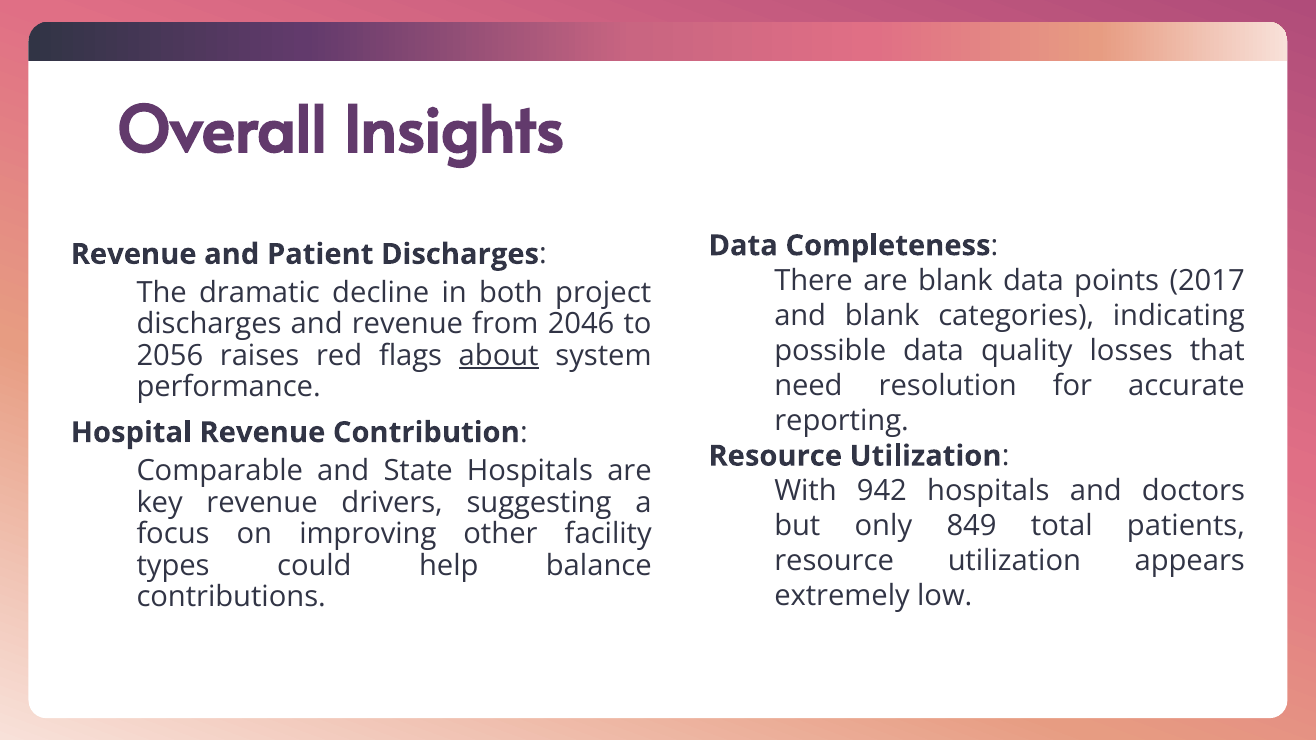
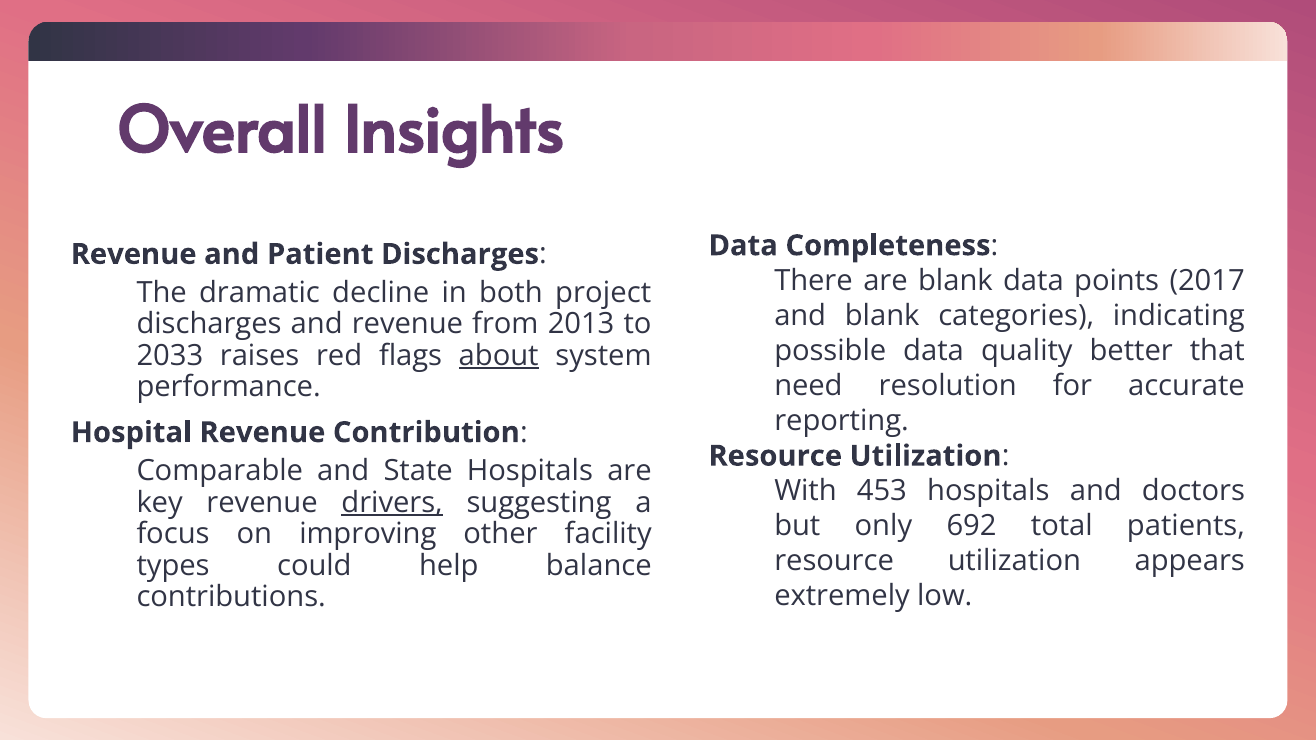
2046: 2046 -> 2013 (581, 324)
losses: losses -> better (1131, 351)
2056: 2056 -> 2033 (170, 356)
942: 942 -> 453 (882, 491)
drivers underline: none -> present (392, 503)
849: 849 -> 692 (972, 526)
